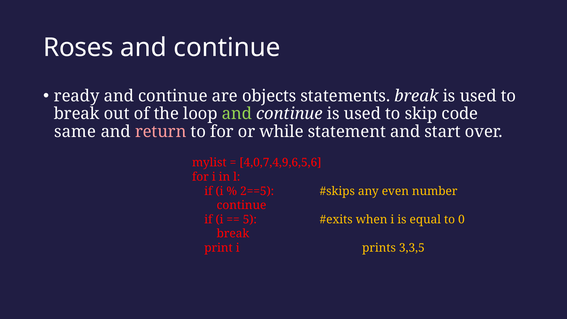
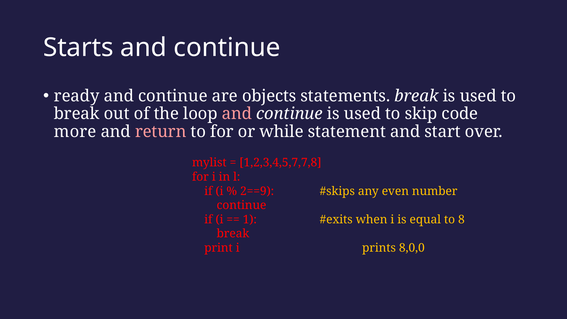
Roses: Roses -> Starts (78, 48)
and colour: light green -> pink (237, 114)
same: same -> more (75, 132)
4,0,7,4,9,6,5,6: 4,0,7,4,9,6,5,6 -> 1,2,3,4,5,7,7,8 (280, 163)
2==5: 2==5 -> 2==9 (257, 191)
5: 5 -> 1 (250, 219)
0: 0 -> 8 (461, 219)
3,3,5: 3,3,5 -> 8,0,0 (412, 248)
